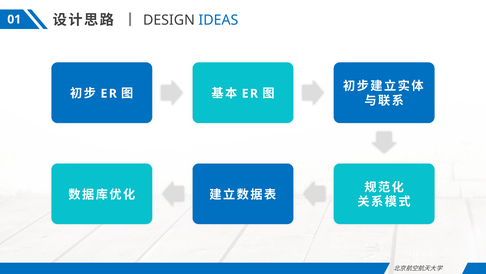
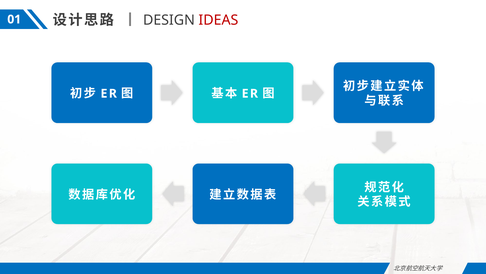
IDEAS colour: blue -> red (218, 20)
